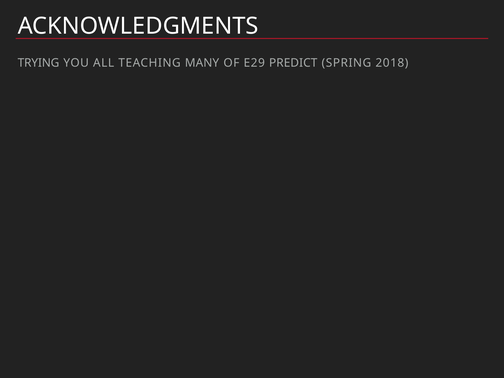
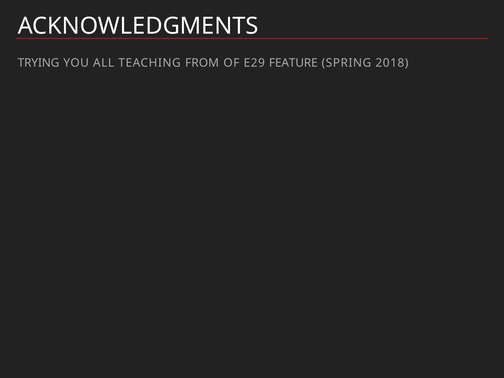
MANY: MANY -> FROM (202, 63)
PREDICT: PREDICT -> FEATURE (293, 63)
